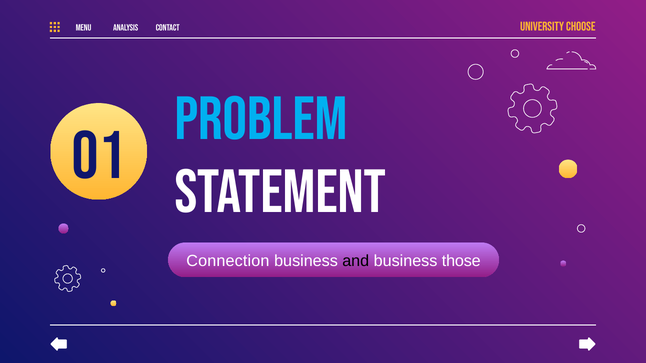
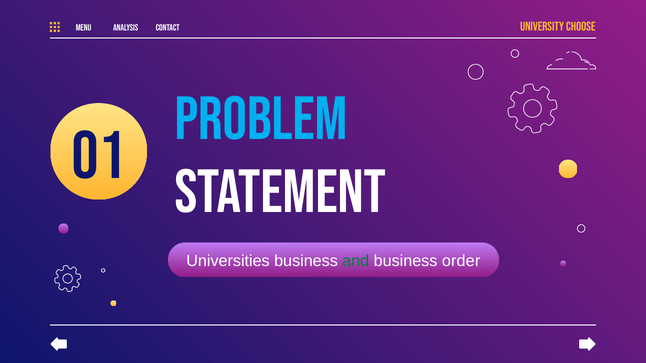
Connection: Connection -> Universities (228, 261)
and colour: black -> green (356, 261)
those: those -> order (461, 261)
